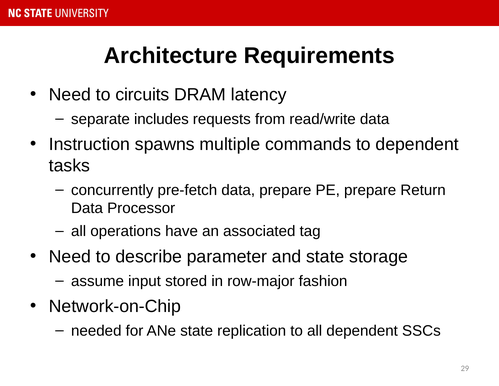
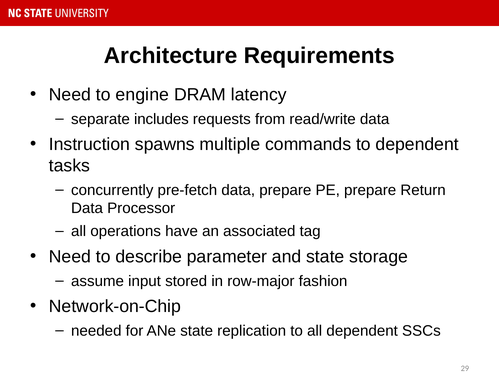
circuits: circuits -> engine (142, 95)
